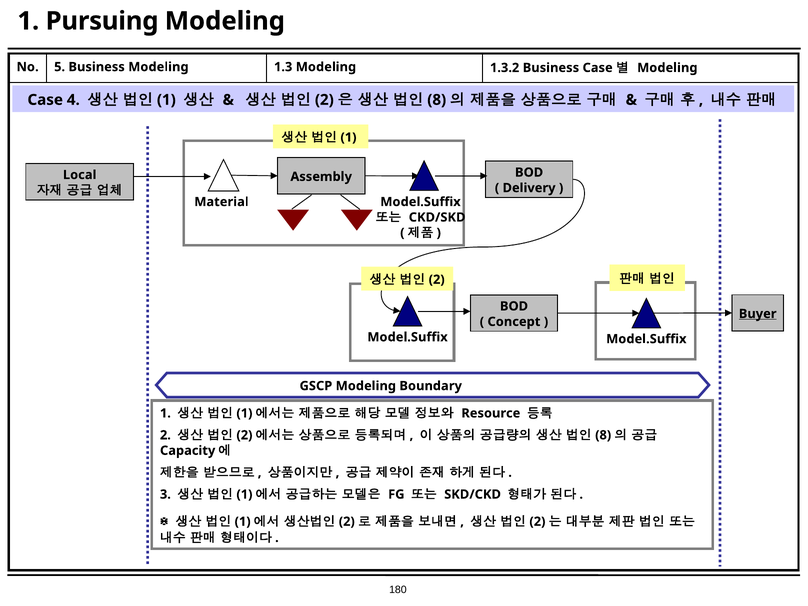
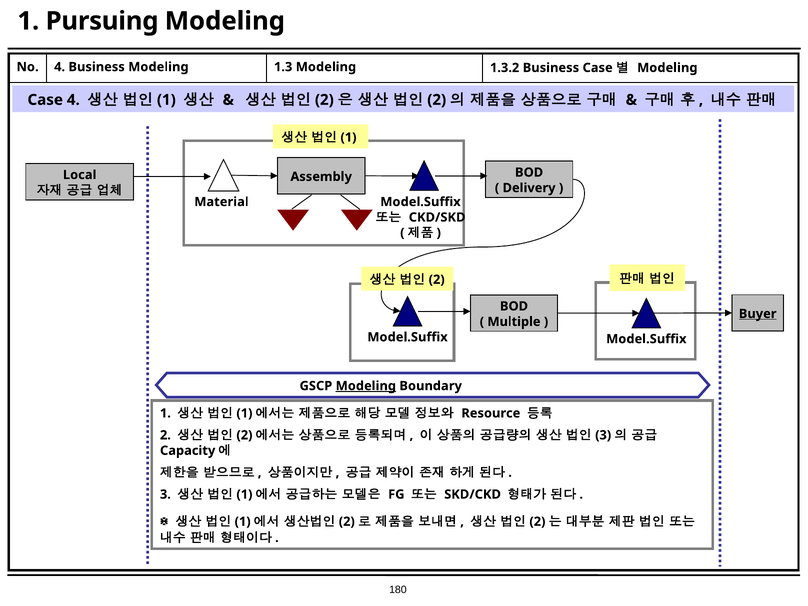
No 5: 5 -> 4 (60, 67)
8: 8 -> 2 (437, 100)
Concept: Concept -> Multiple (514, 322)
Modeling underline: none -> present (366, 386)
8: 8 -> 3 (603, 435)
